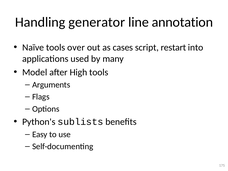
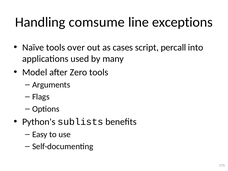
generator: generator -> comsume (97, 22)
annotation: annotation -> exceptions (182, 22)
restart: restart -> percall (173, 47)
High: High -> Zero (78, 72)
